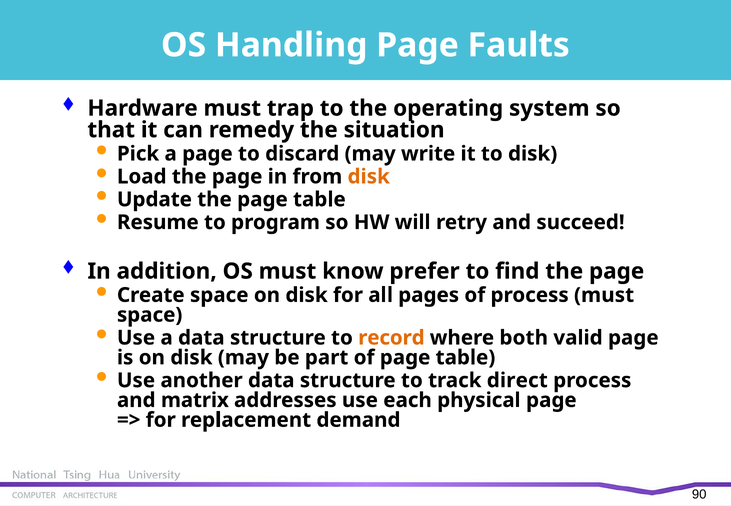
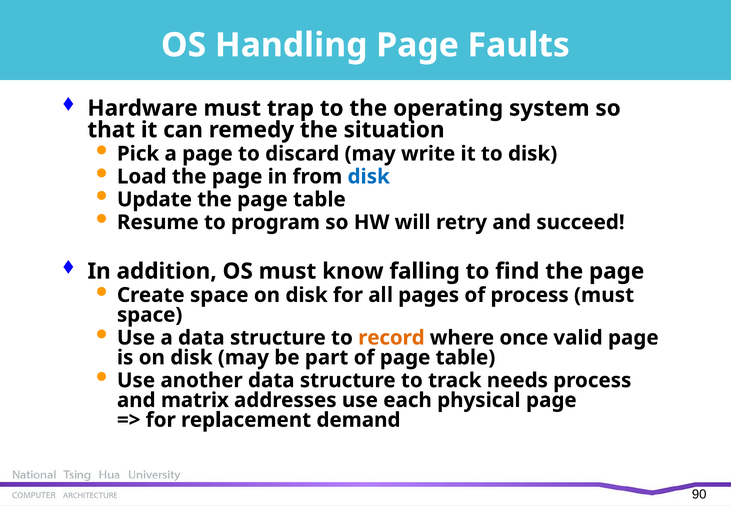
disk colour: orange -> blue (369, 177)
prefer: prefer -> falling (425, 271)
both: both -> once (524, 338)
direct: direct -> needs (517, 380)
